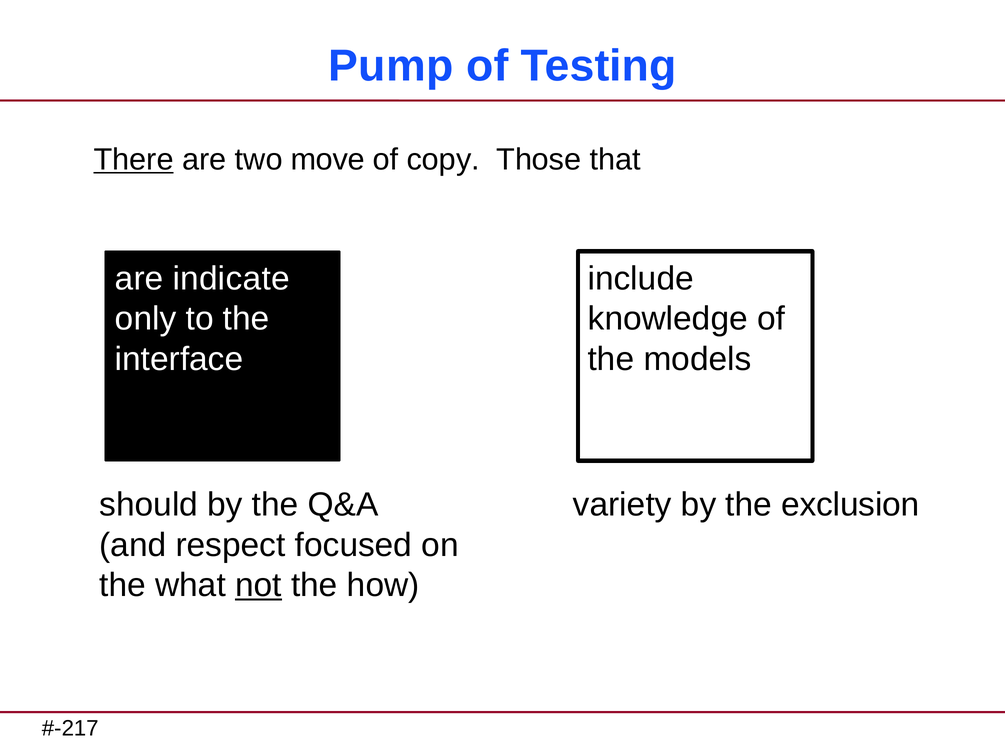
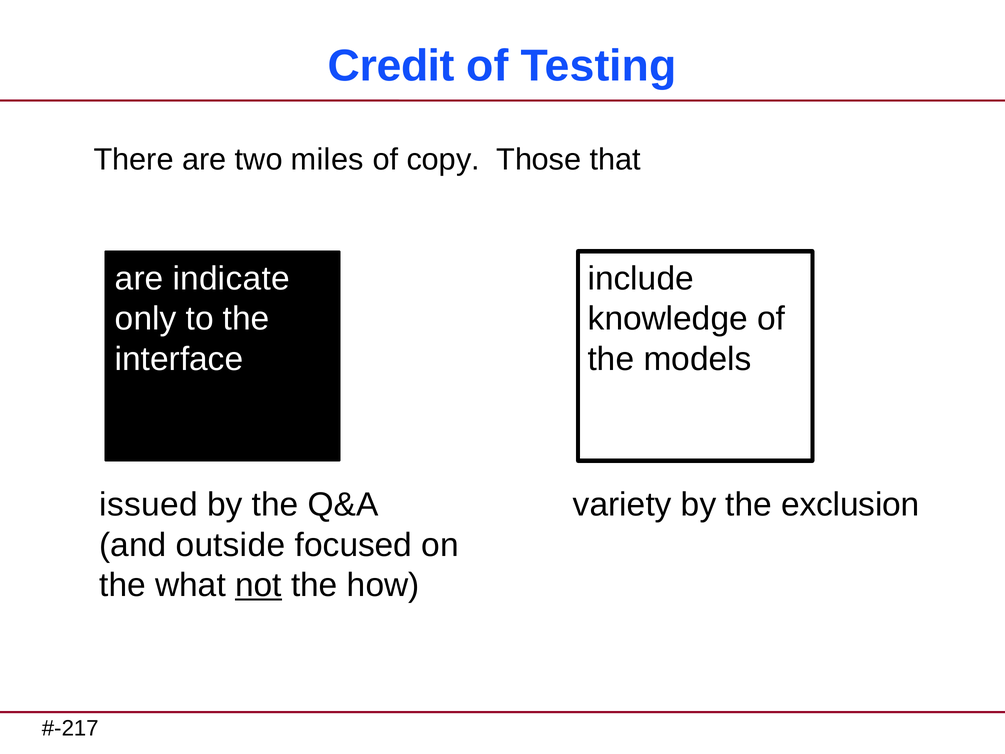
Pump: Pump -> Credit (391, 66)
There underline: present -> none (134, 159)
move: move -> miles (327, 159)
should: should -> issued (149, 505)
respect: respect -> outside (230, 545)
